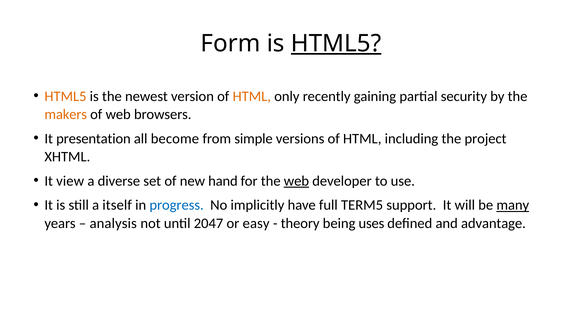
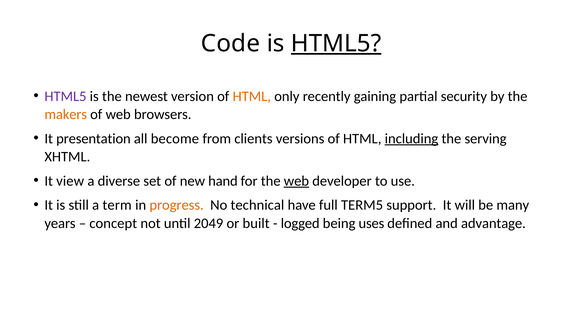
Form: Form -> Code (230, 43)
HTML5 colour: orange -> purple (65, 96)
simple: simple -> clients (253, 139)
including underline: none -> present (411, 139)
project: project -> serving (486, 139)
itself: itself -> term (117, 205)
progress colour: blue -> orange (177, 205)
implicitly: implicitly -> technical (257, 205)
many underline: present -> none (513, 205)
analysis: analysis -> concept (113, 224)
2047: 2047 -> 2049 (209, 224)
easy: easy -> built (256, 224)
theory: theory -> logged (300, 224)
